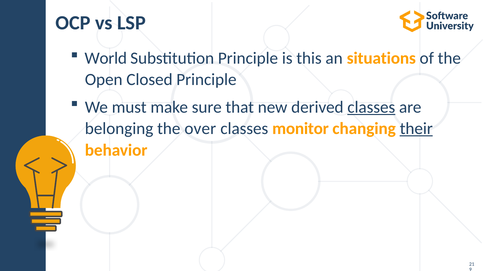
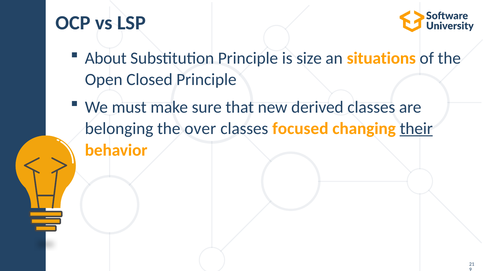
World: World -> About (106, 58)
this: this -> size (309, 58)
classes underline: present -> none (371, 107)
monitor: monitor -> focused (300, 129)
